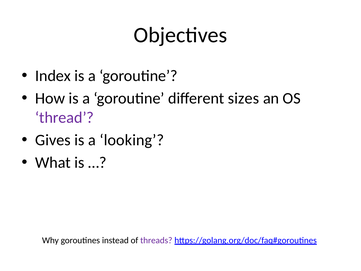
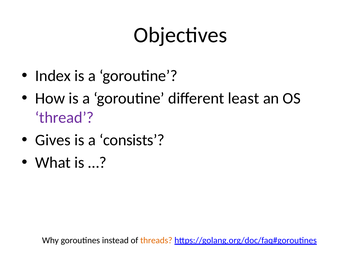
sizes: sizes -> least (244, 98)
looking: looking -> consists (132, 140)
threads colour: purple -> orange (156, 240)
